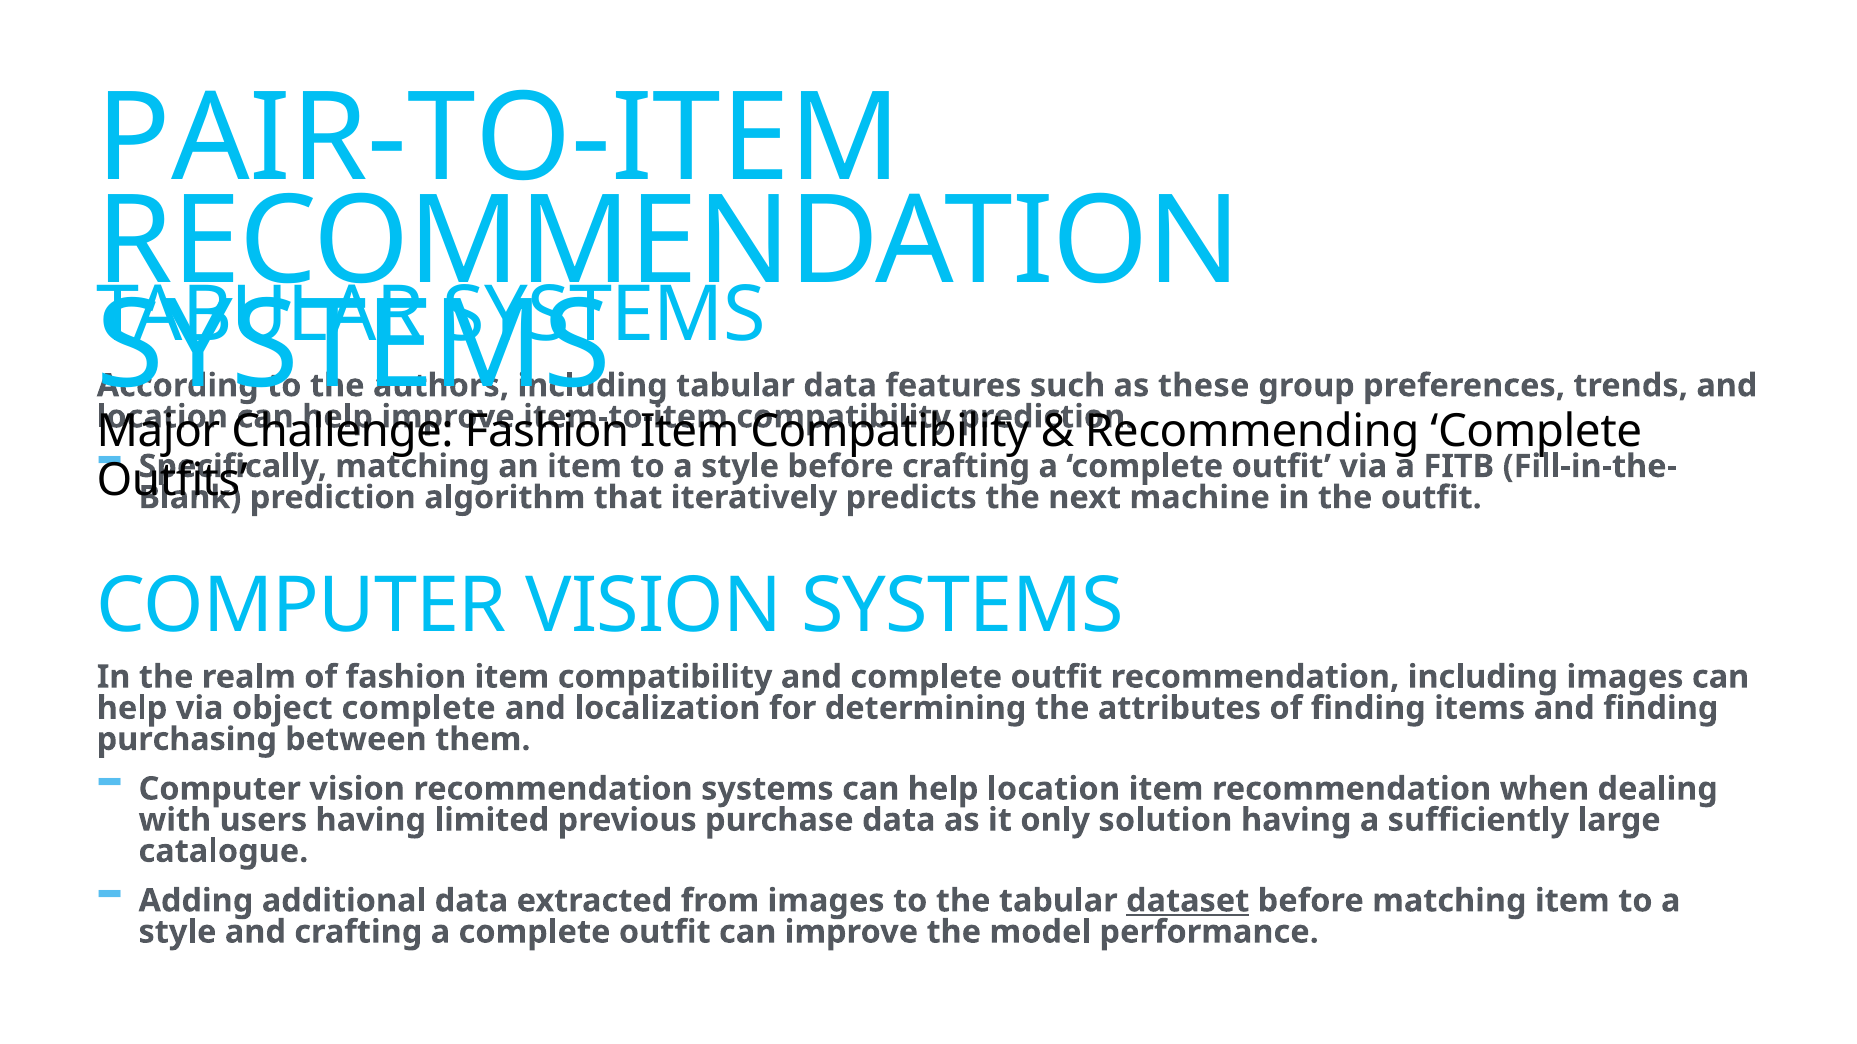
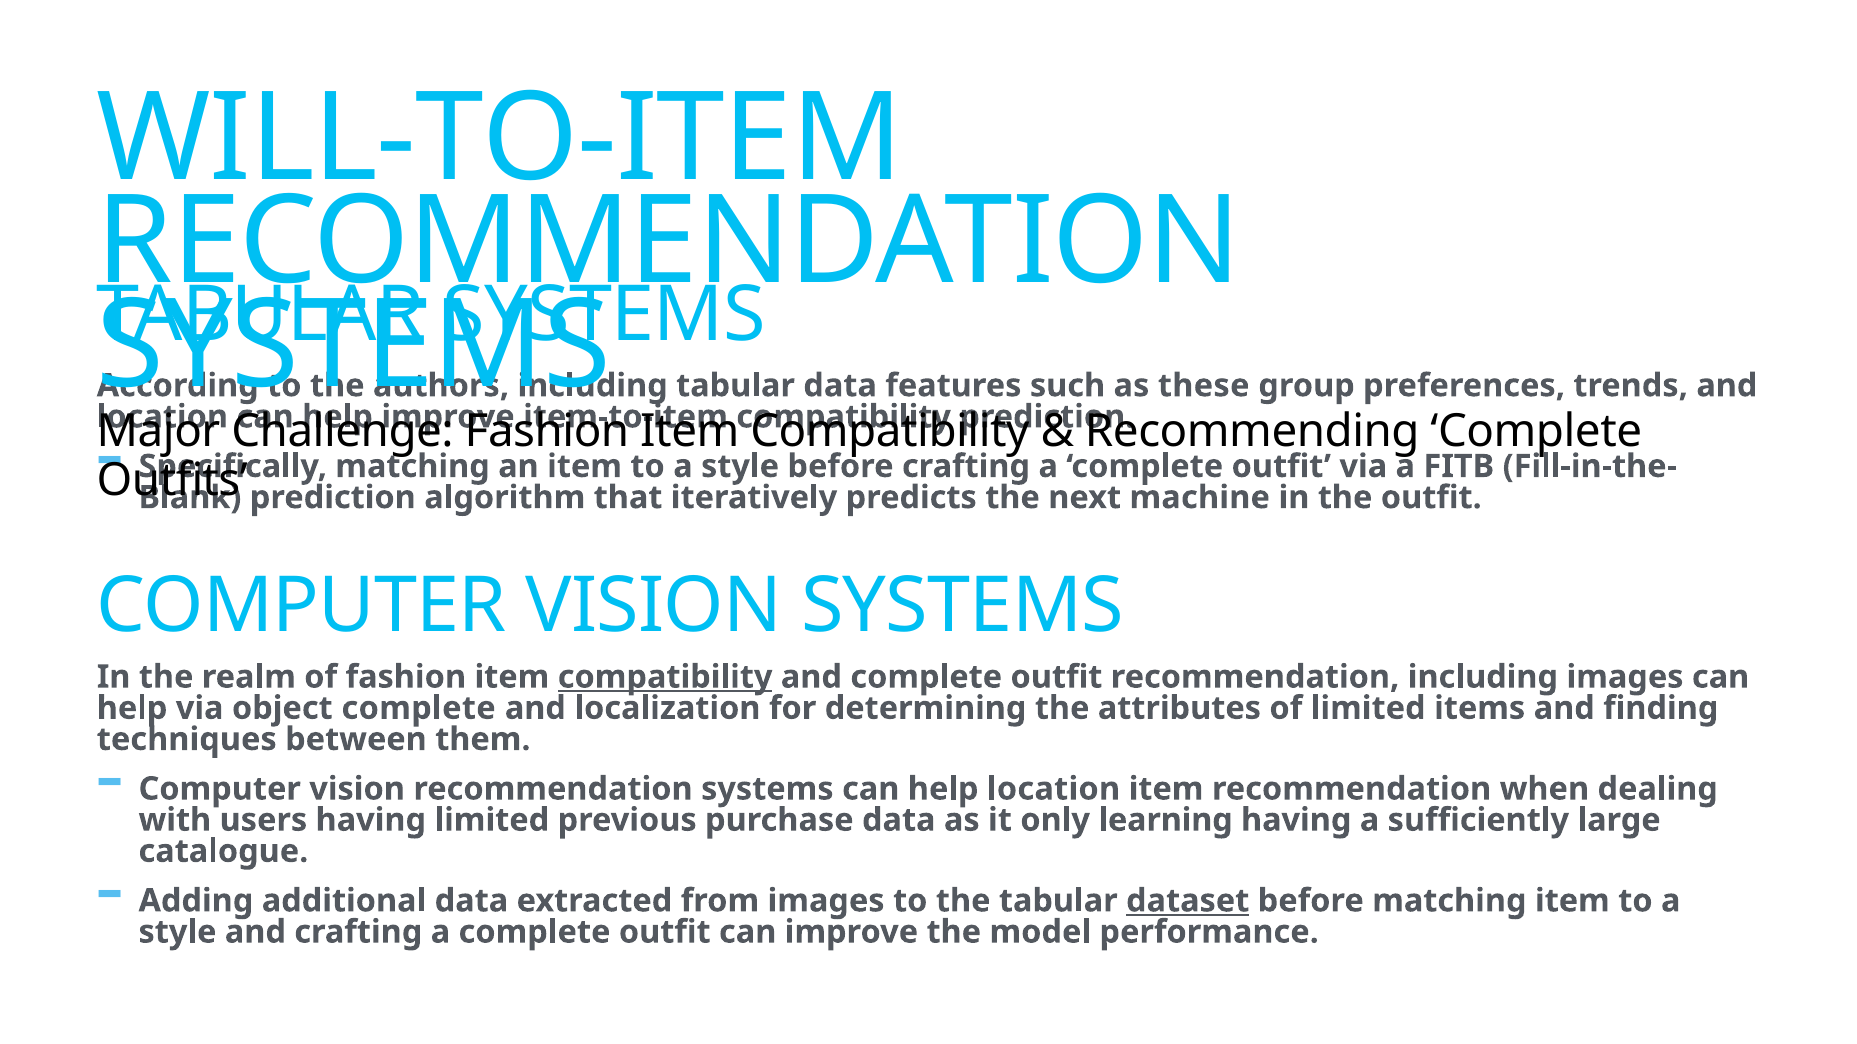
PAIR-TO-ITEM: PAIR-TO-ITEM -> WILL-TO-ITEM (500, 139)
compatibility underline: none -> present (665, 677)
of finding: finding -> limited (1368, 708)
purchasing: purchasing -> techniques (187, 740)
solution: solution -> learning (1166, 820)
